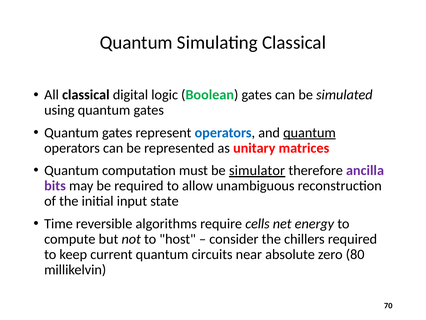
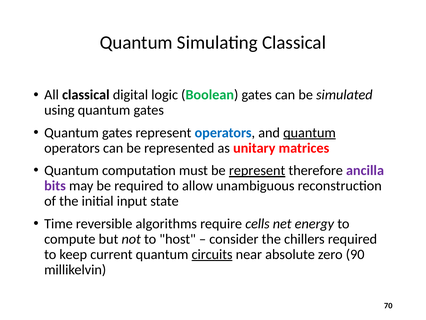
be simulator: simulator -> represent (257, 170)
circuits underline: none -> present (212, 254)
80: 80 -> 90 (355, 254)
